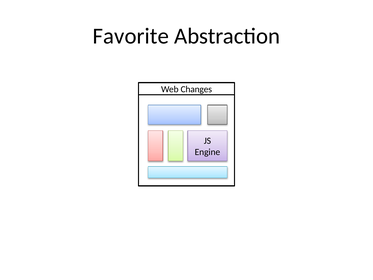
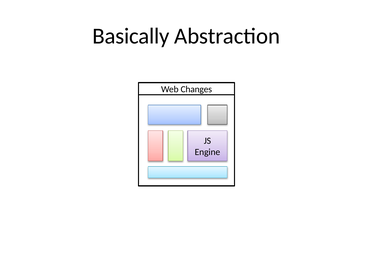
Favorite: Favorite -> Basically (131, 36)
